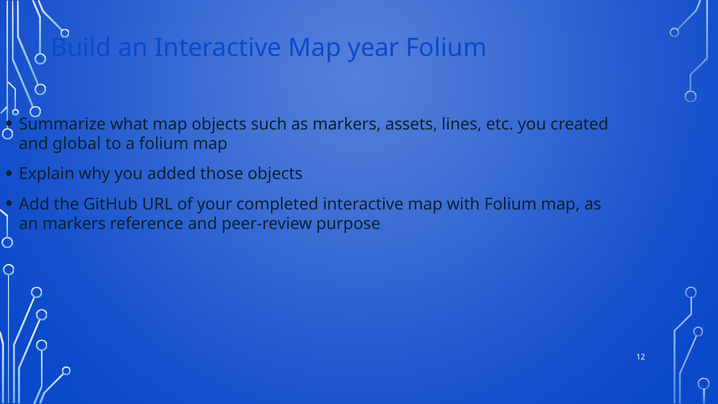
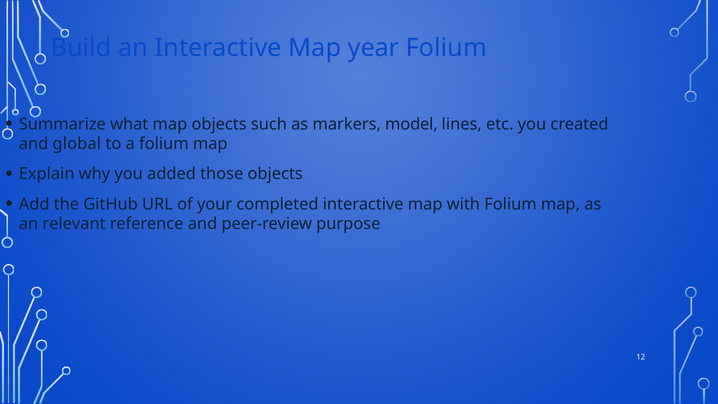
assets: assets -> model (411, 124)
an markers: markers -> relevant (74, 224)
